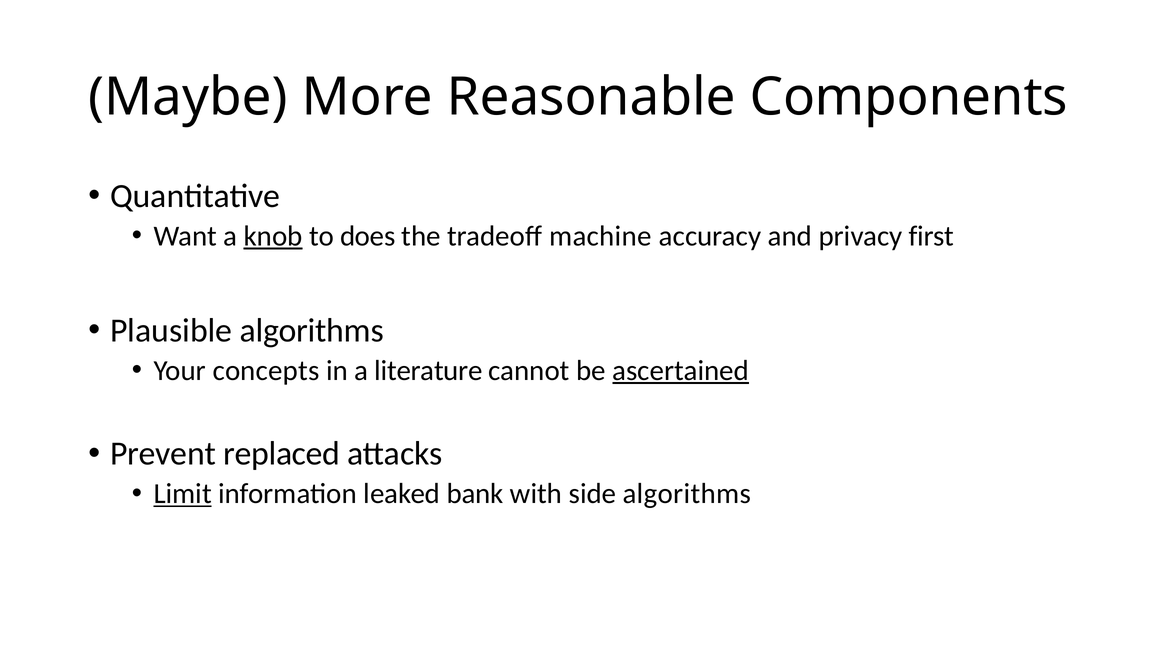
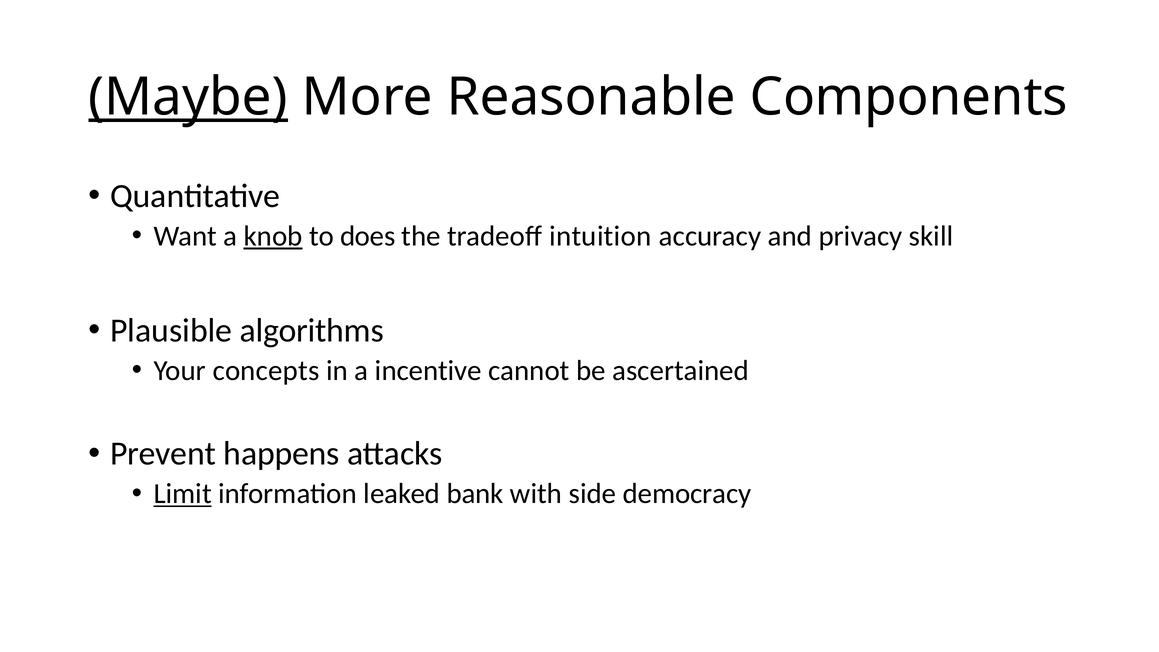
Maybe underline: none -> present (188, 97)
machine: machine -> intuition (600, 236)
first: first -> skill (931, 236)
literature: literature -> incentive (428, 370)
ascertained underline: present -> none (681, 370)
replaced: replaced -> happens (282, 454)
side algorithms: algorithms -> democracy (687, 494)
